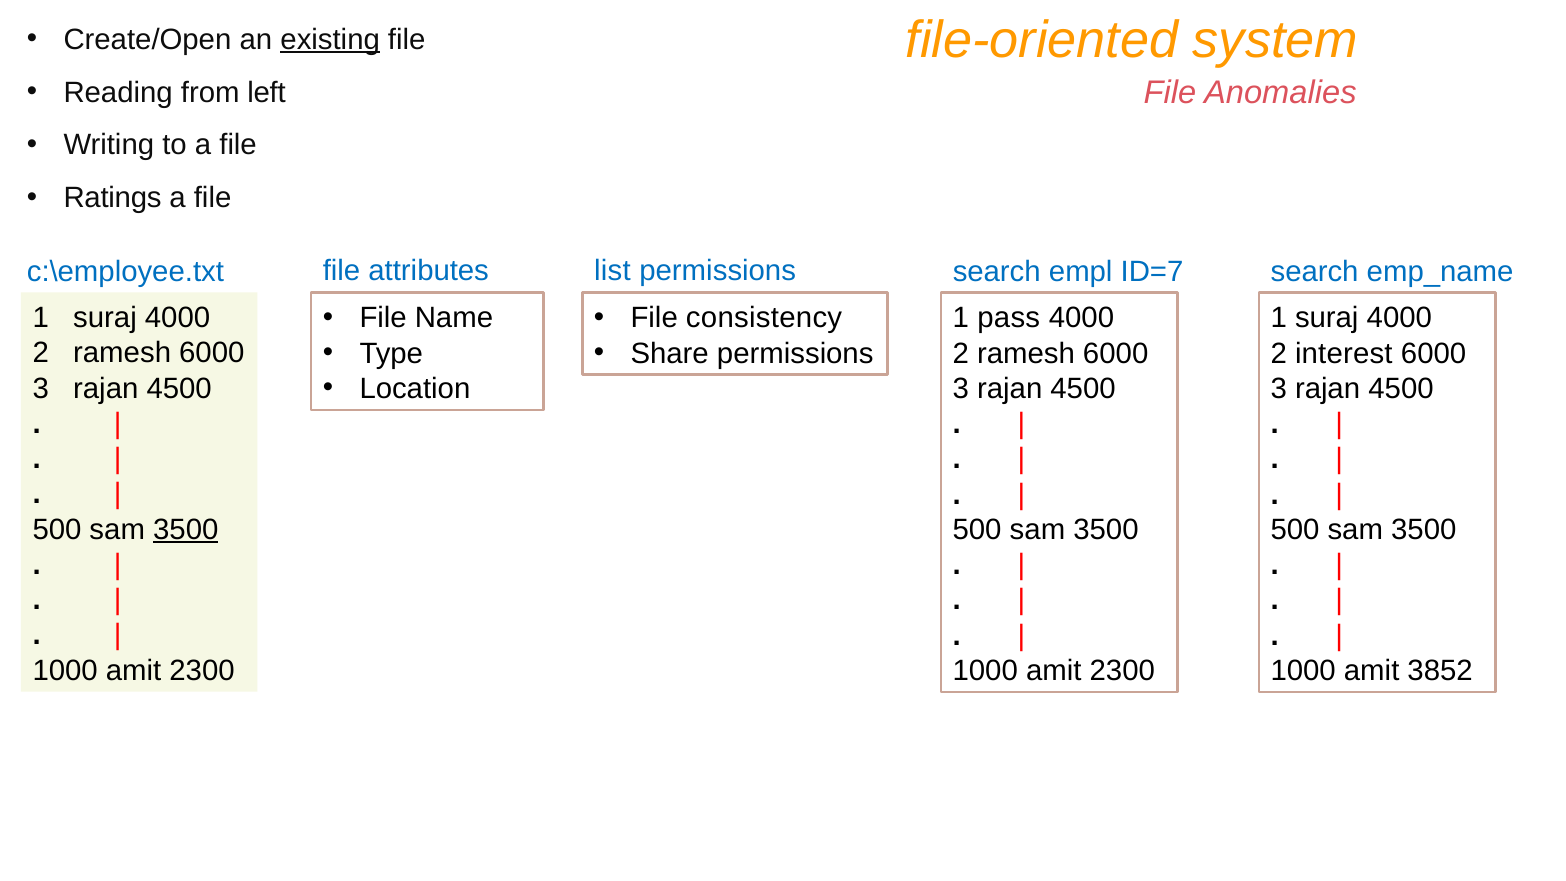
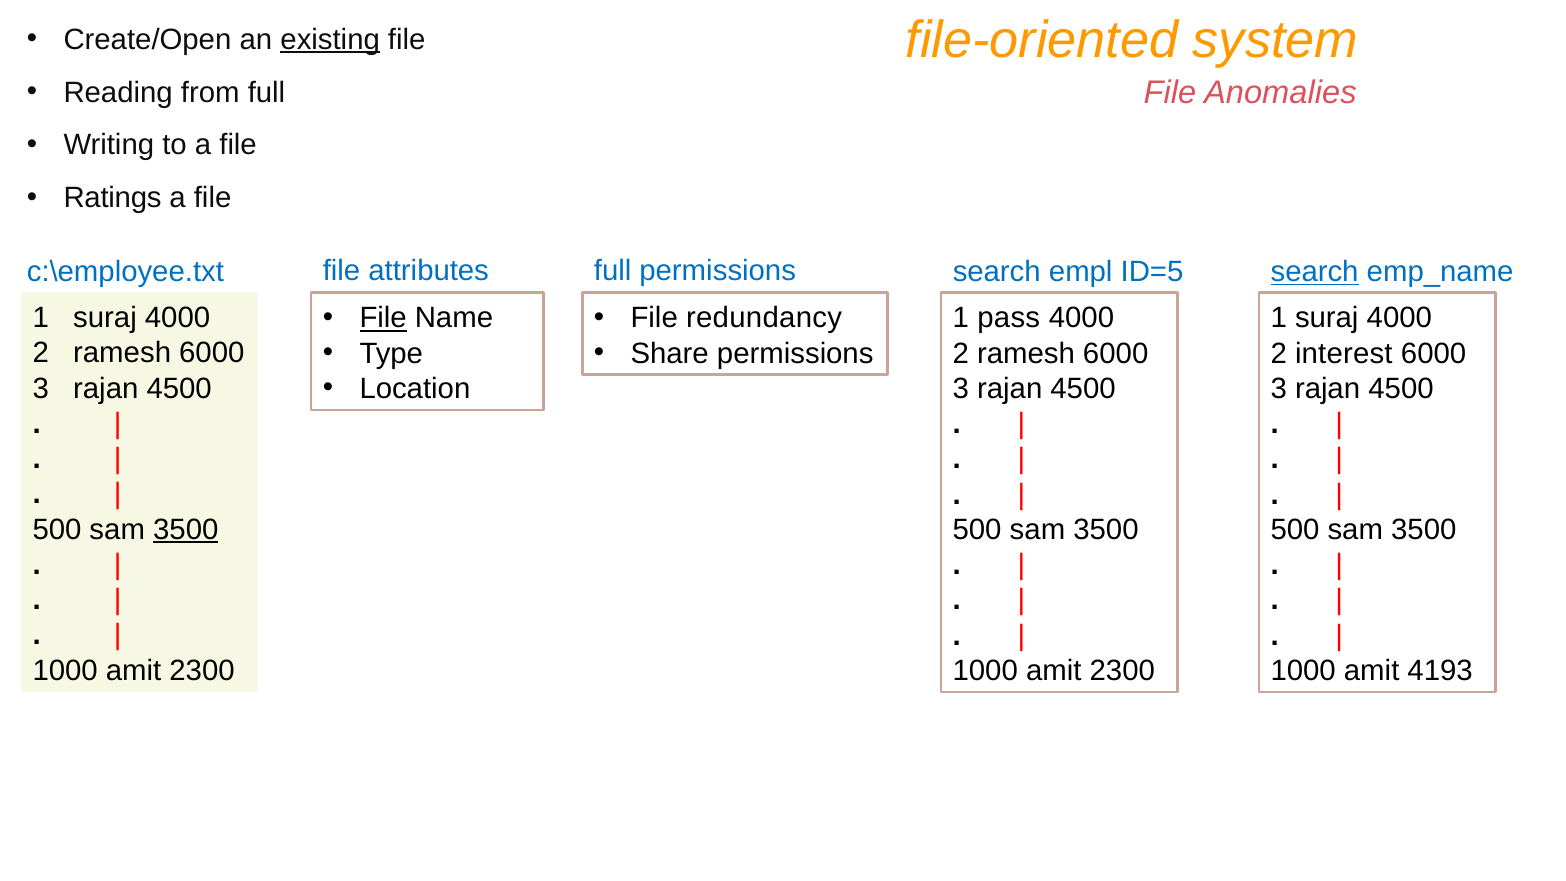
from left: left -> full (266, 92)
list: list -> full (613, 271)
ID=7: ID=7 -> ID=5 (1152, 272)
search underline: none -> present (1315, 272)
File underline: none -> present (383, 318)
consistency: consistency -> redundancy (764, 318)
3852: 3852 -> 4193 (1440, 670)
